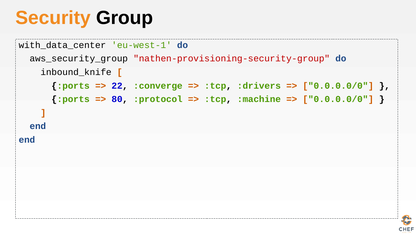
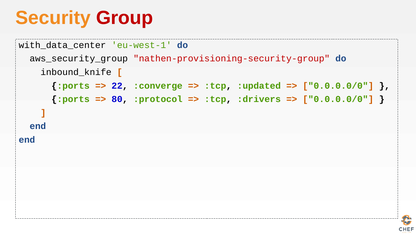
Group colour: black -> red (125, 18)
:drivers: :drivers -> :updated (259, 86)
:machine: :machine -> :drivers (259, 99)
